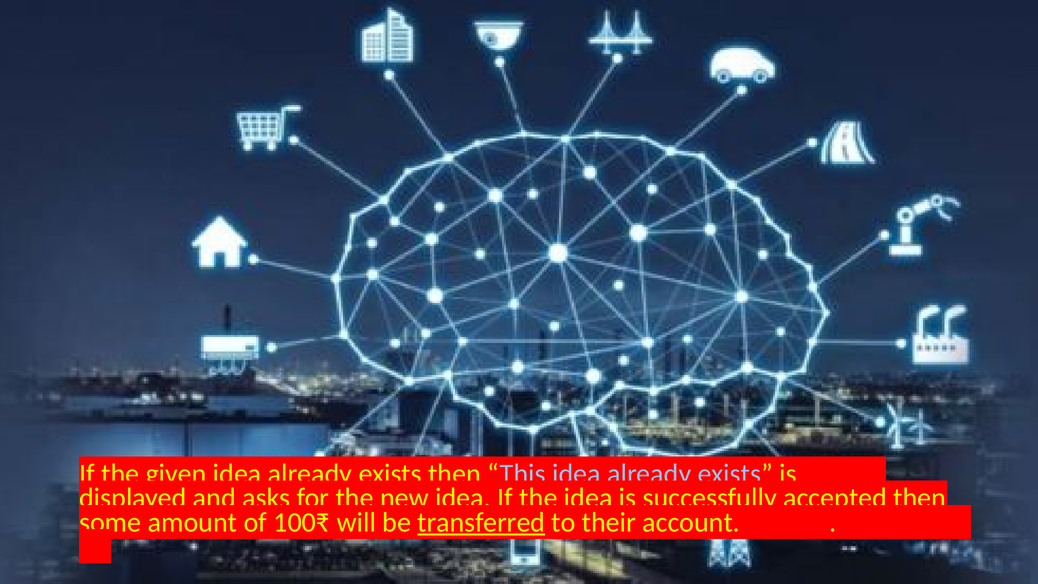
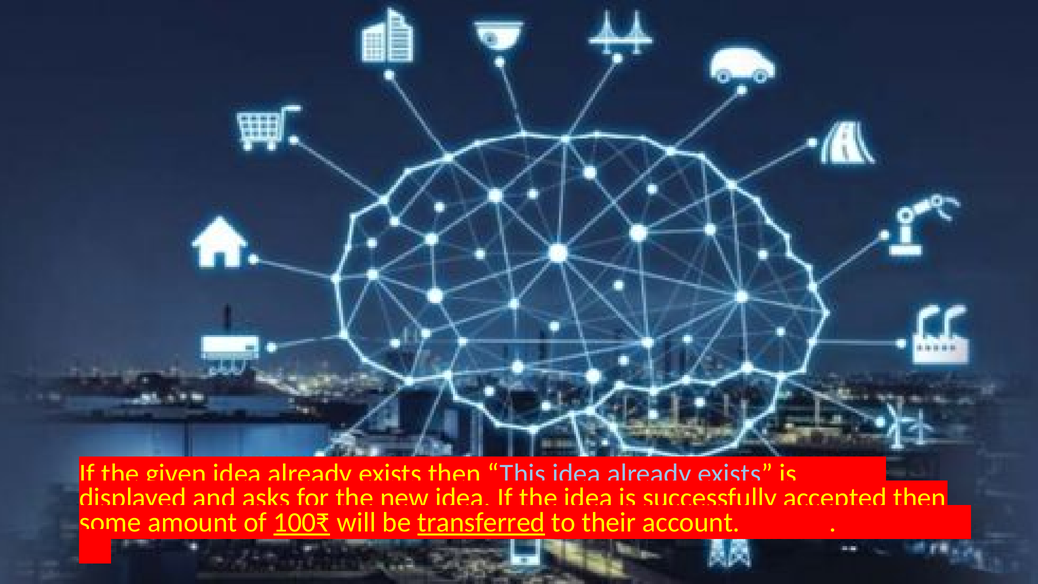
100₹ underline: none -> present (302, 522)
